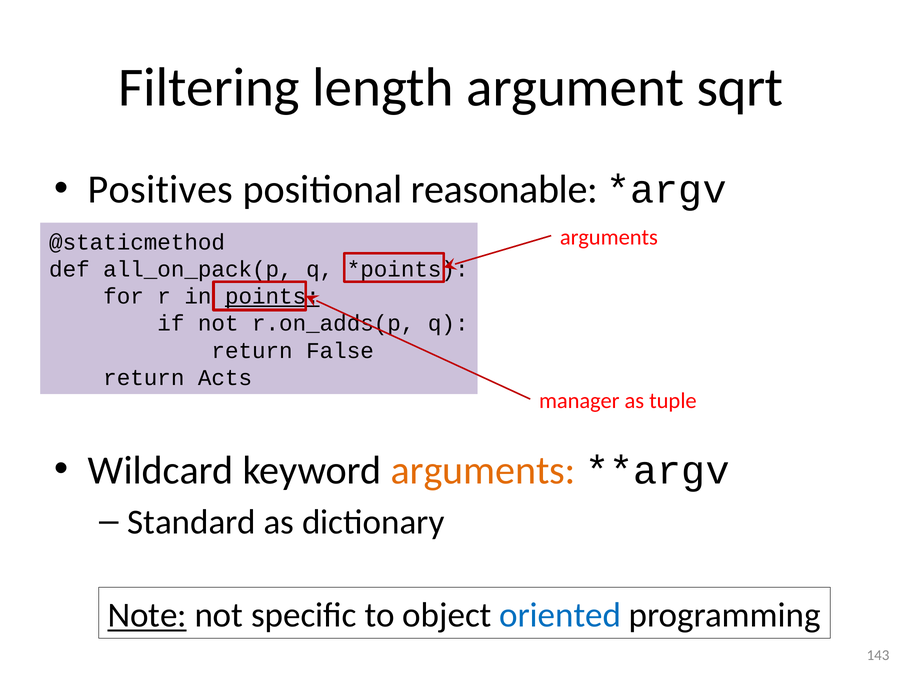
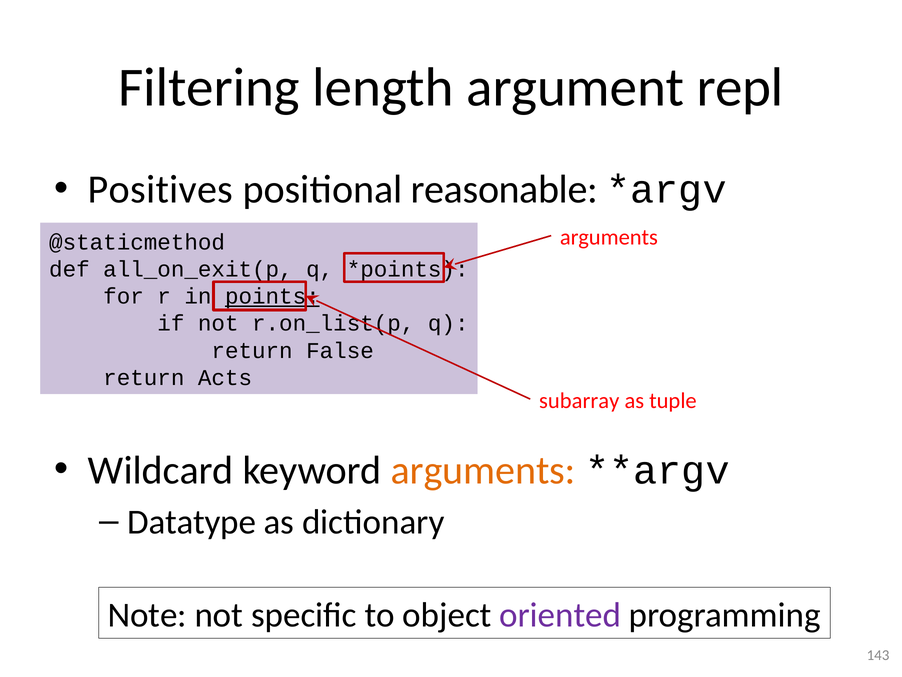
sqrt: sqrt -> repl (740, 87)
all_on_pack(p: all_on_pack(p -> all_on_exit(p (198, 269)
r.on_adds(p: r.on_adds(p -> r.on_list(p (333, 323)
manager: manager -> subarray (579, 400)
Standard: Standard -> Datatype (192, 522)
Note underline: present -> none (147, 615)
oriented colour: blue -> purple (560, 615)
